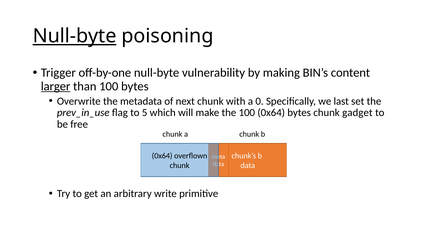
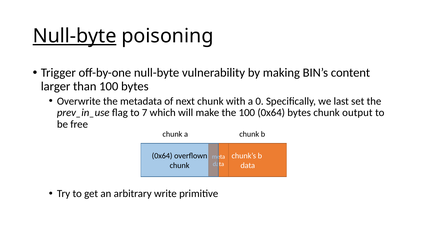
larger underline: present -> none (56, 86)
5: 5 -> 7 (145, 113)
gadget: gadget -> output (357, 113)
